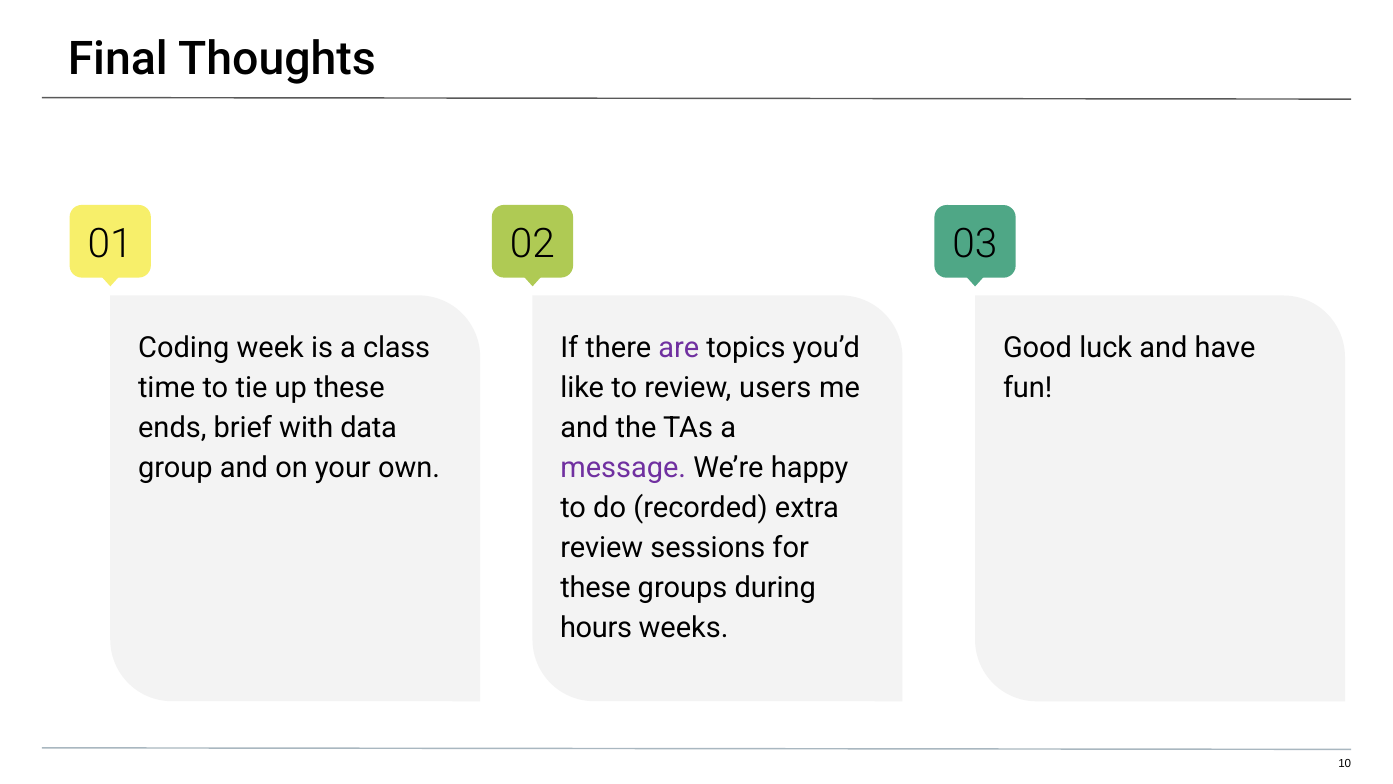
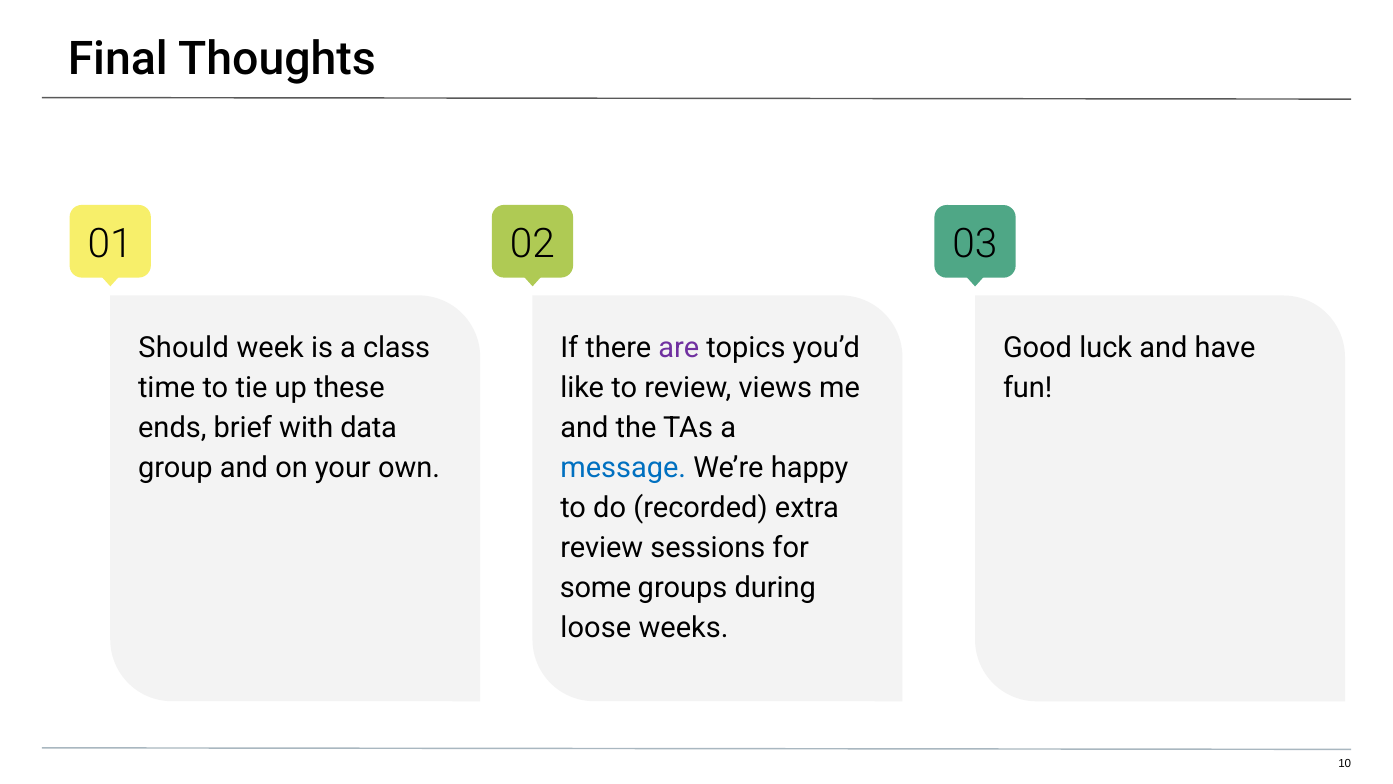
Coding: Coding -> Should (184, 348)
users: users -> views (775, 388)
message colour: purple -> blue (623, 468)
these: these -> some (596, 588)
hours: hours -> loose (596, 628)
